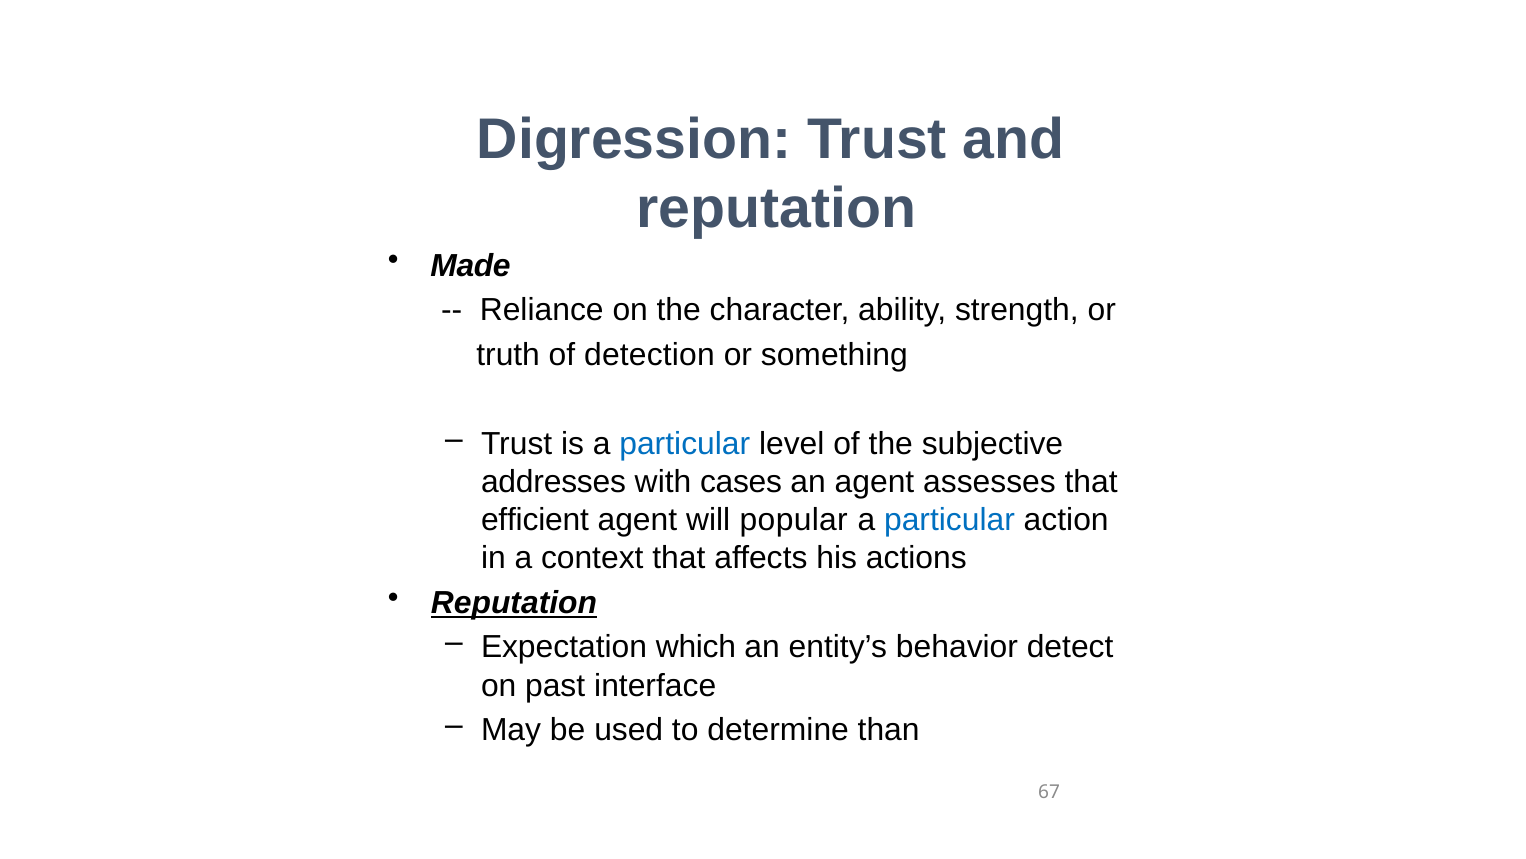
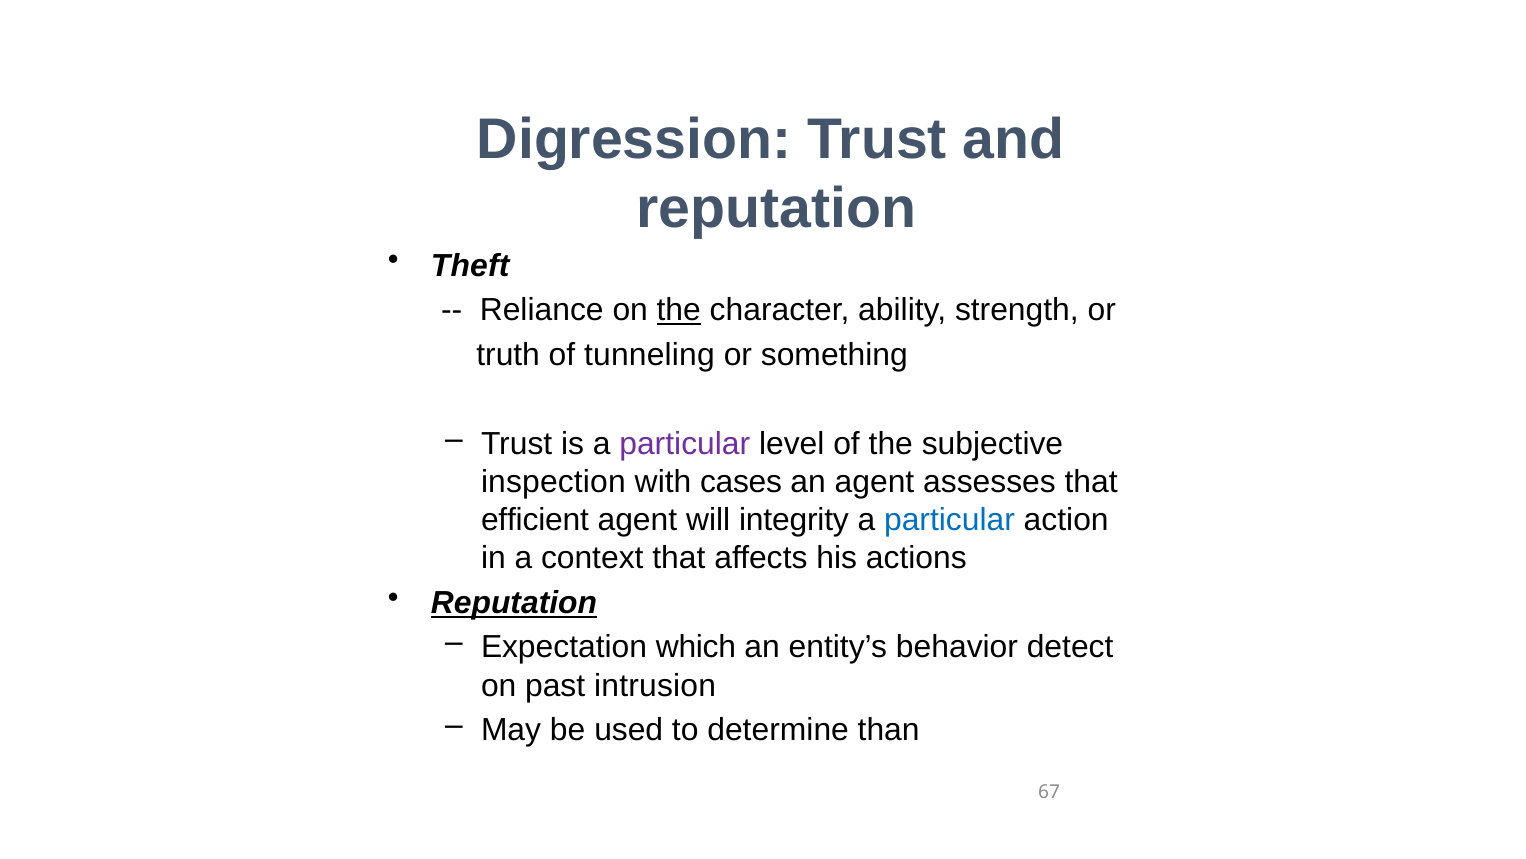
Made: Made -> Theft (470, 265)
the underline: none -> present (679, 310)
detection: detection -> tunneling (649, 354)
particular colour: blue -> purple (685, 443)
addresses: addresses -> inspection (553, 482)
popular: popular -> integrity (794, 520)
interface: interface -> intrusion (655, 685)
